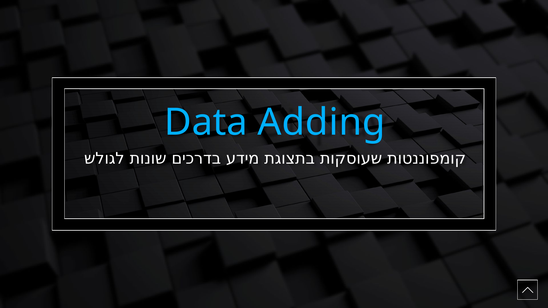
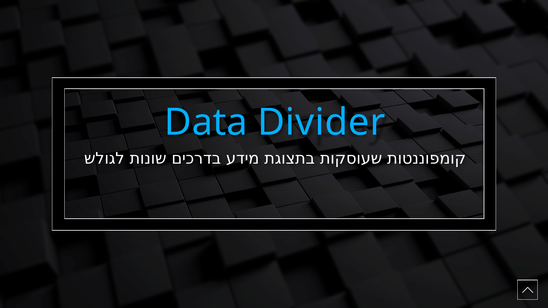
Adding: Adding -> Divider (321, 122)
